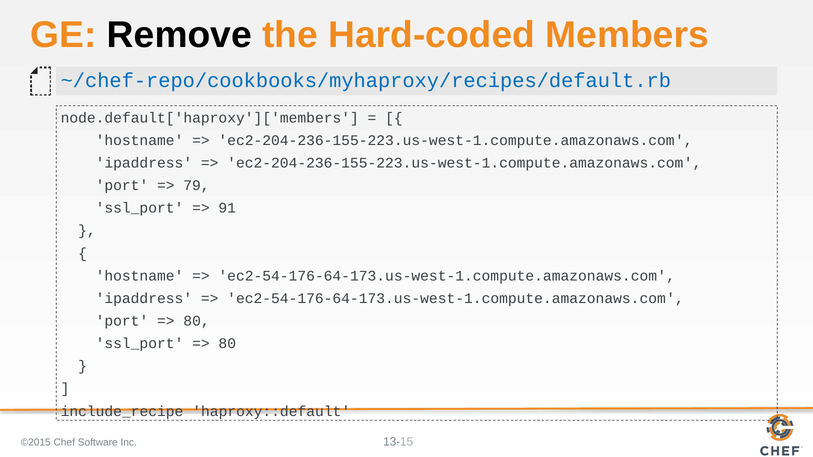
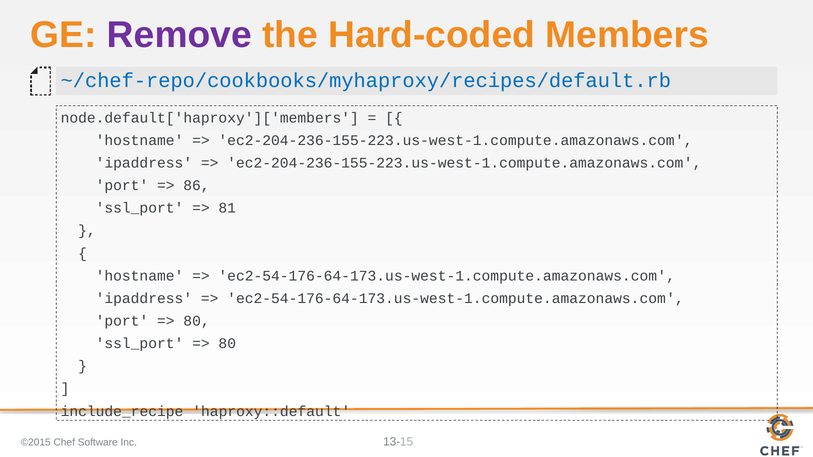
Remove colour: black -> purple (179, 35)
79: 79 -> 86 (196, 186)
91: 91 -> 81 (227, 208)
